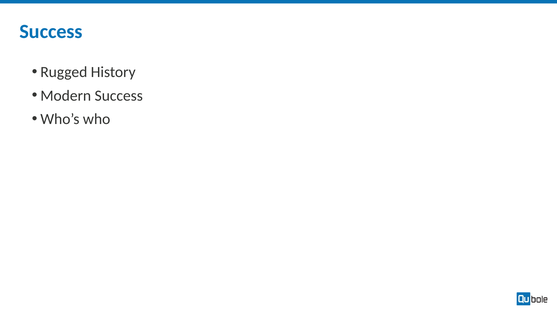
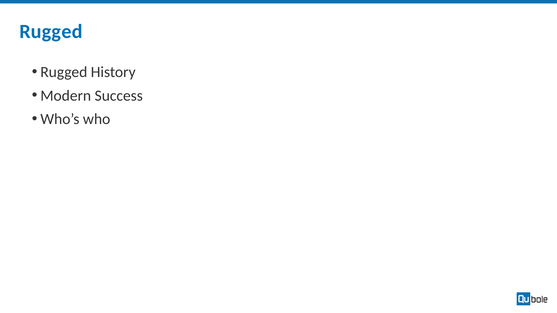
Success: Success -> Rugged (51, 32)
